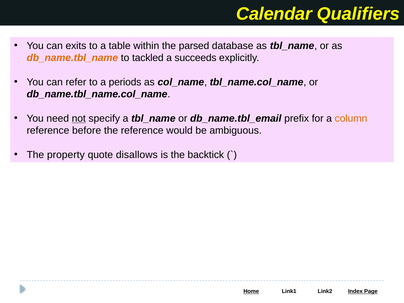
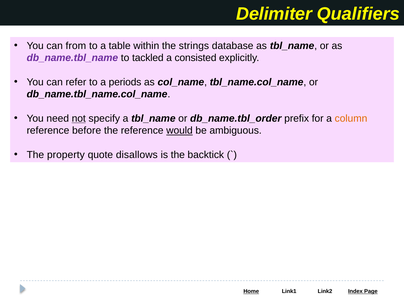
Calendar: Calendar -> Delimiter (274, 14)
exits: exits -> from (76, 46)
parsed: parsed -> strings (194, 46)
db_name.tbl_name colour: orange -> purple (72, 58)
succeeds: succeeds -> consisted (196, 58)
db_name.tbl_email: db_name.tbl_email -> db_name.tbl_order (236, 118)
would underline: none -> present (179, 131)
